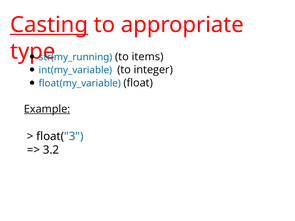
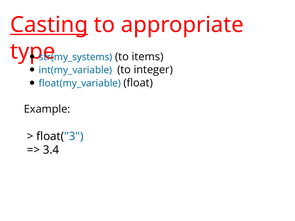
str(my_running: str(my_running -> str(my_systems (76, 57)
Example underline: present -> none (47, 109)
3.2: 3.2 -> 3.4 (51, 150)
